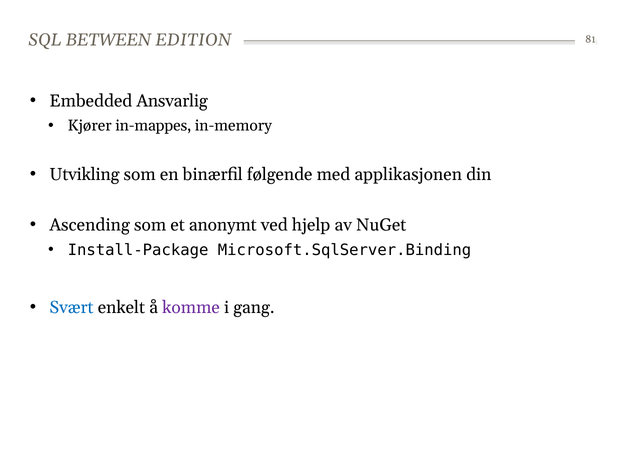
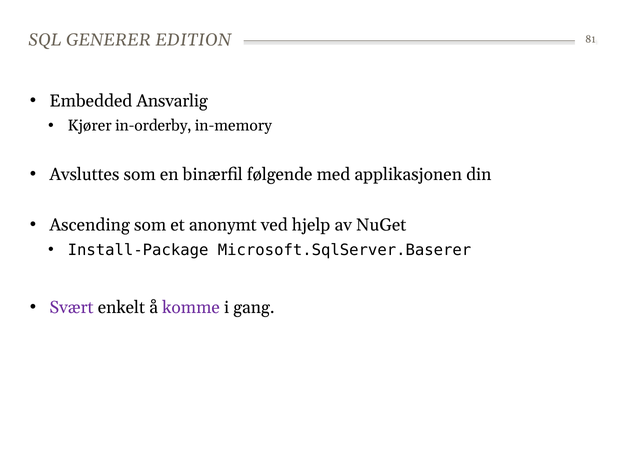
BETWEEN: BETWEEN -> GENERER (108, 40)
in-mappes: in-mappes -> in-orderby (153, 126)
Utvikling: Utvikling -> Avsluttes (84, 175)
Microsoft.SqlServer.Binding: Microsoft.SqlServer.Binding -> Microsoft.SqlServer.Baserer (345, 250)
Svært colour: blue -> purple (72, 308)
